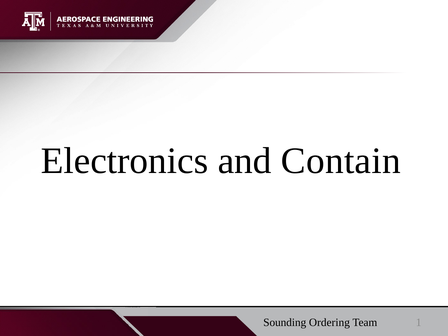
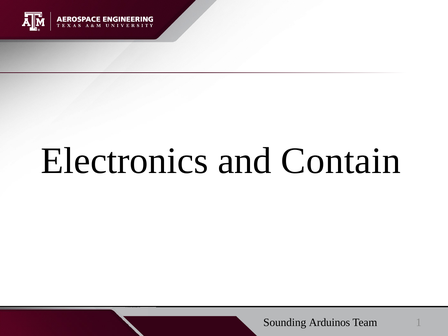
Ordering: Ordering -> Arduinos (330, 323)
